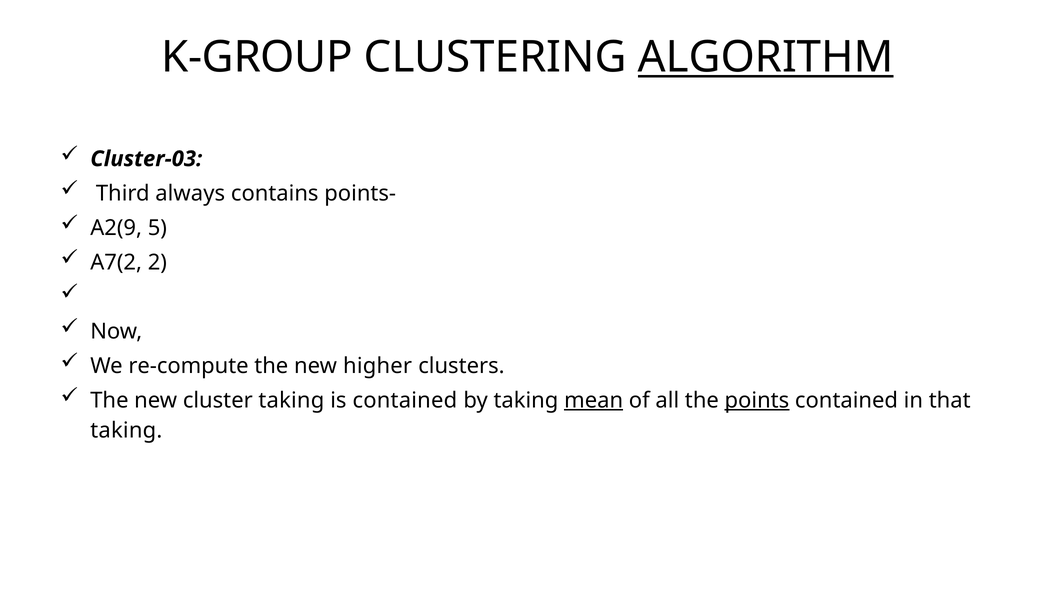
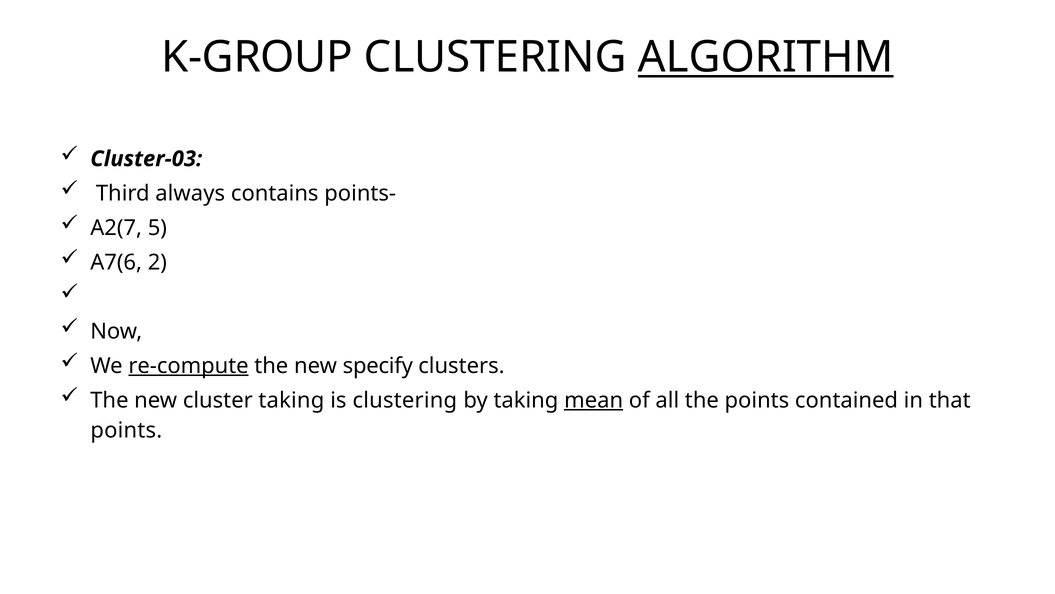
A2(9: A2(9 -> A2(7 (116, 228)
A7(2: A7(2 -> A7(6 (116, 262)
re-compute underline: none -> present (189, 365)
higher: higher -> specify (378, 365)
is contained: contained -> clustering (405, 400)
points underline: present -> none (757, 400)
taking: taking -> points (126, 430)
